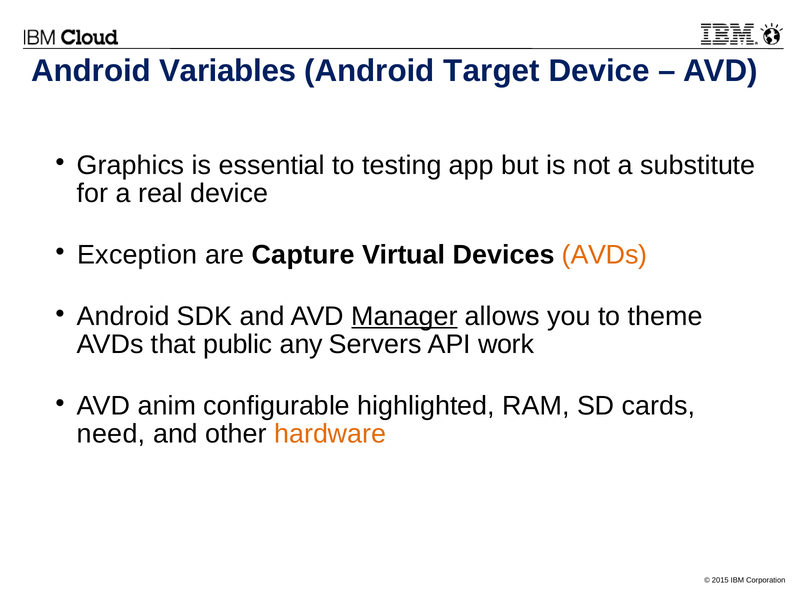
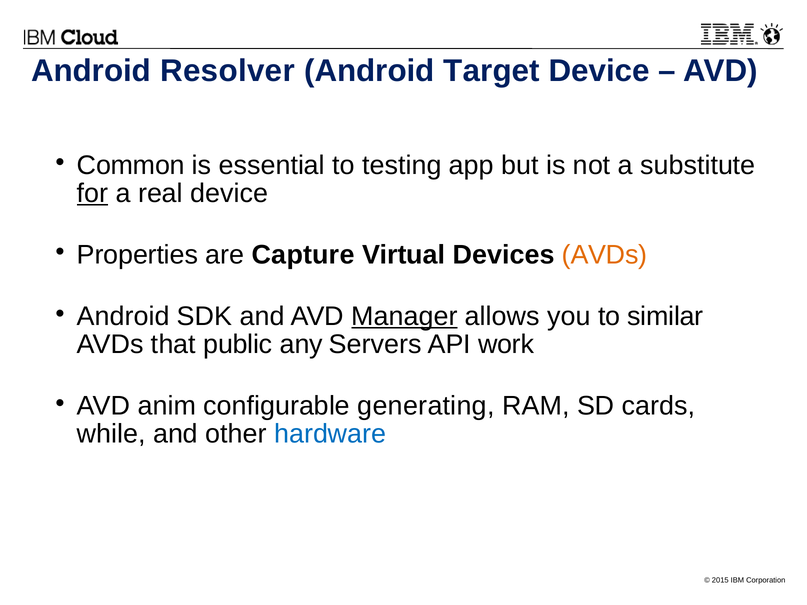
Variables: Variables -> Resolver (227, 71)
Graphics: Graphics -> Common (131, 165)
for underline: none -> present (93, 193)
Exception: Exception -> Properties (137, 255)
theme: theme -> similar (665, 316)
highlighted: highlighted -> generating (426, 406)
need: need -> while (111, 434)
hardware colour: orange -> blue (330, 434)
